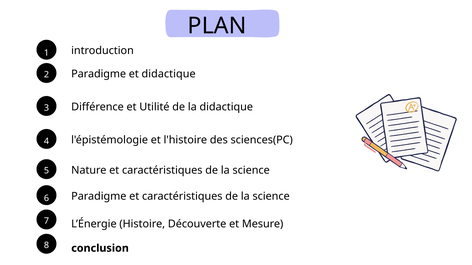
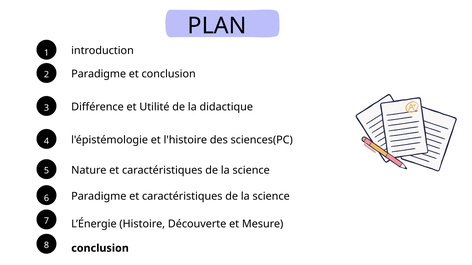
et didactique: didactique -> conclusion (169, 74)
